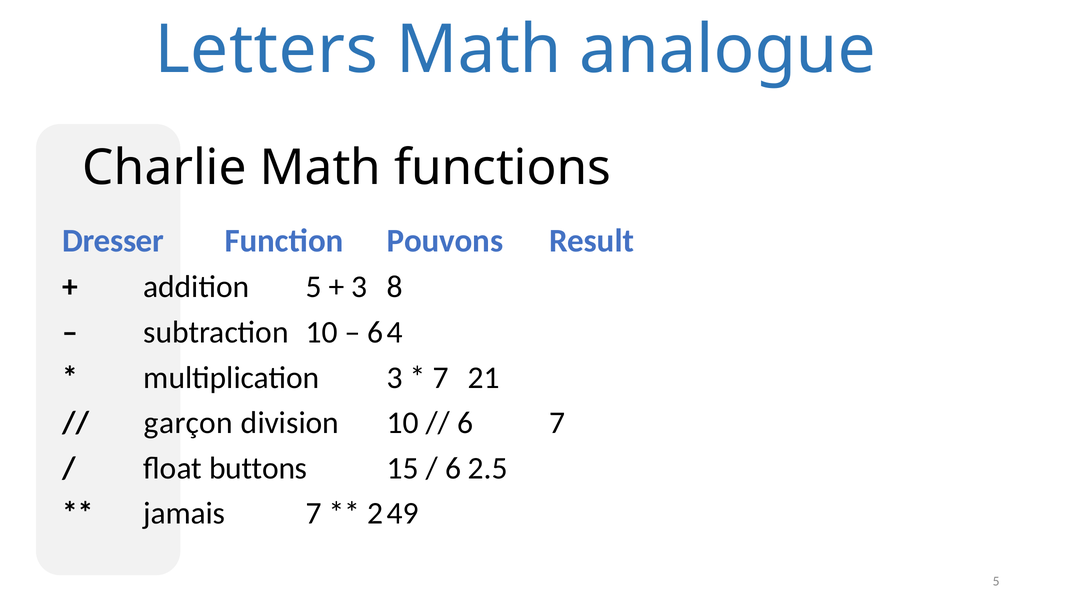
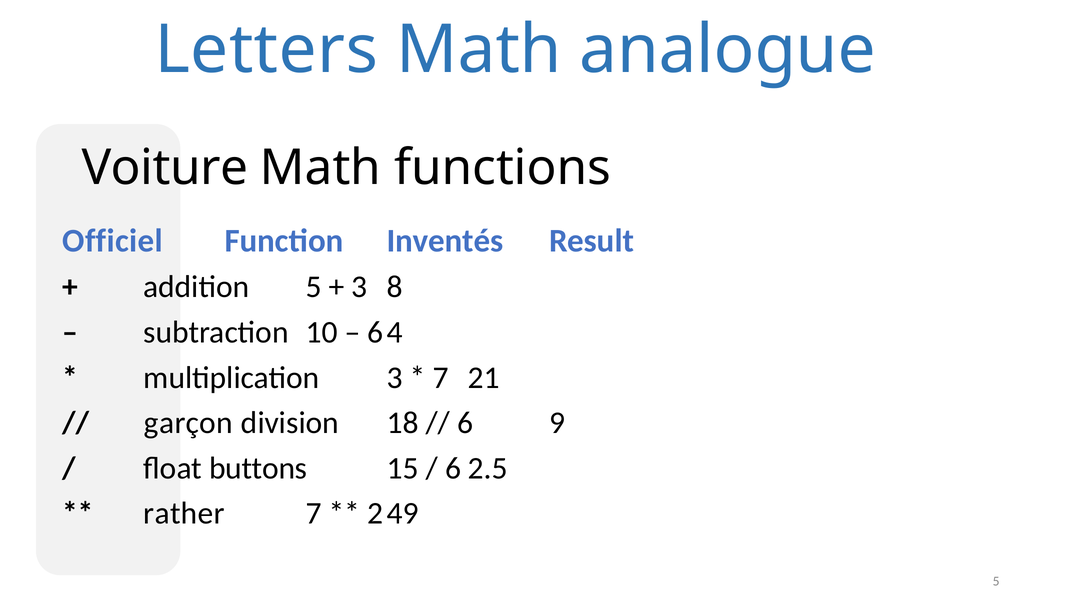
Charlie: Charlie -> Voiture (165, 168)
Dresser: Dresser -> Officiel (113, 241)
Pouvons: Pouvons -> Inventés (445, 241)
division 10: 10 -> 18 (403, 423)
6 7: 7 -> 9 (557, 423)
jamais: jamais -> rather (184, 513)
